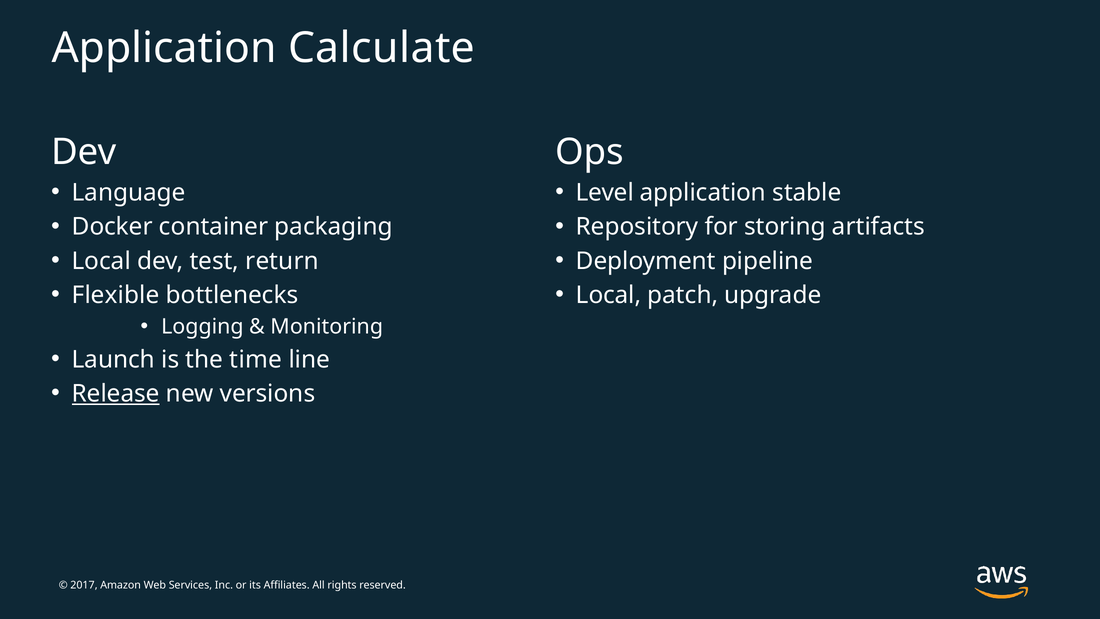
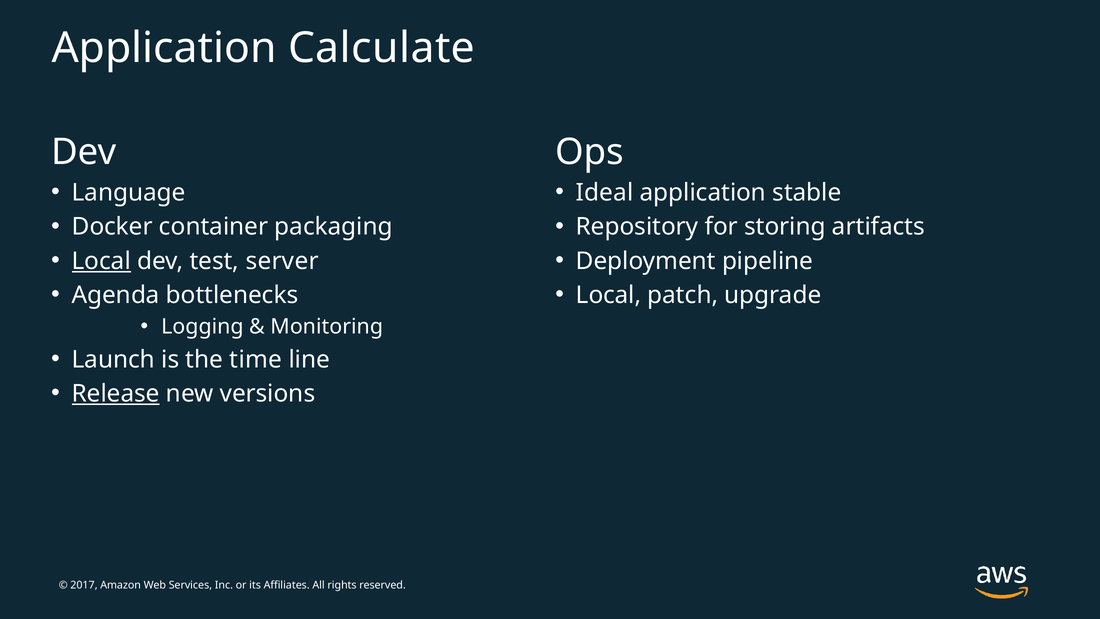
Level: Level -> Ideal (605, 193)
Local underline: none -> present (101, 261)
return: return -> server (282, 261)
Flexible: Flexible -> Agenda (116, 295)
